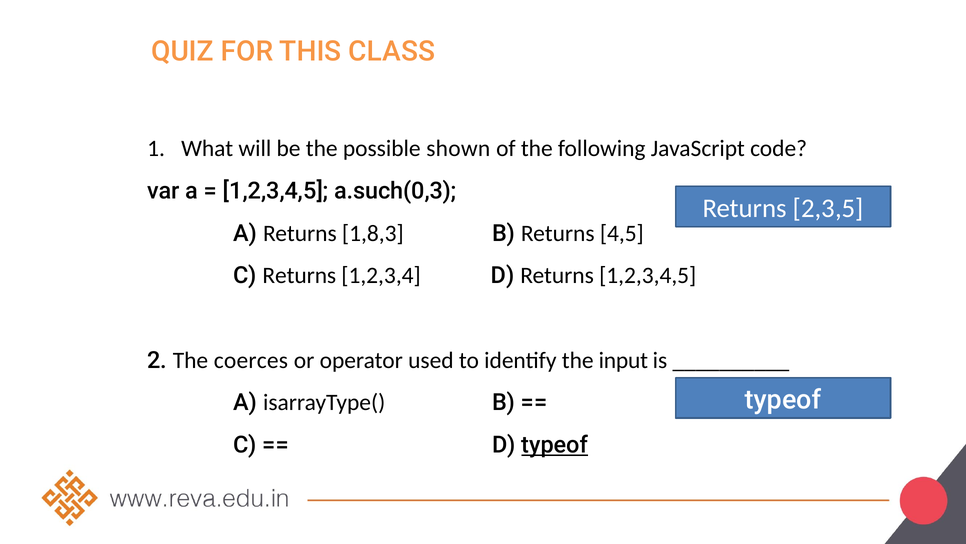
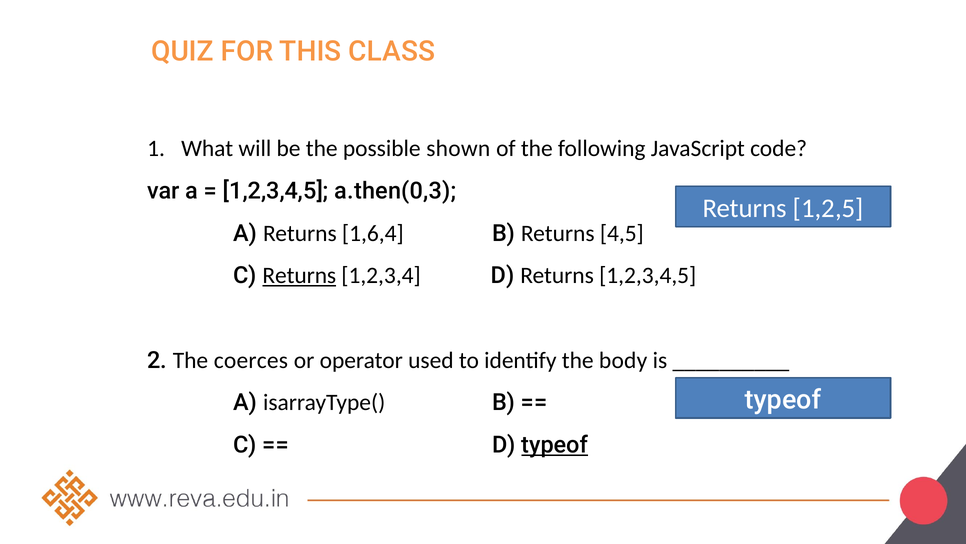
a.such(0,3: a.such(0,3 -> a.then(0,3 (395, 191)
2,3,5: 2,3,5 -> 1,2,5 (828, 208)
1,8,3: 1,8,3 -> 1,6,4 (373, 233)
Returns underline: none -> present (299, 275)
input: input -> body (623, 360)
